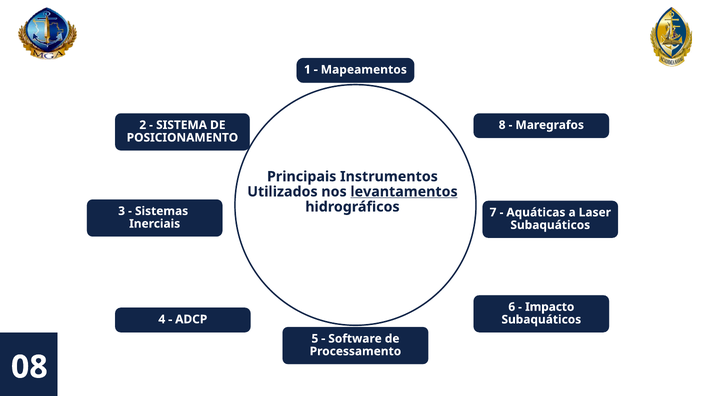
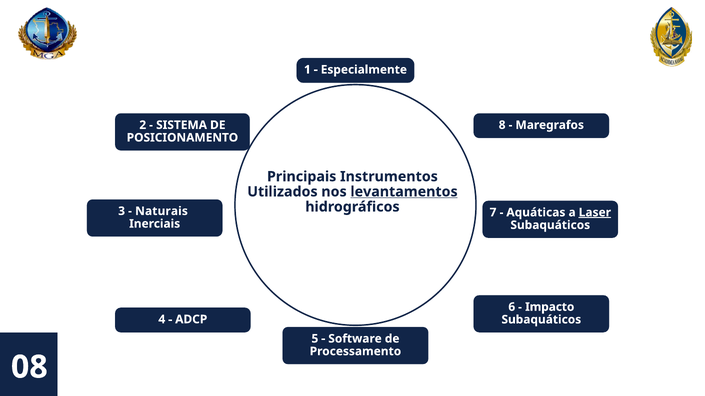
Mapeamentos: Mapeamentos -> Especialmente (364, 70)
Sistemas: Sistemas -> Naturais (161, 211)
Laser underline: none -> present (595, 213)
